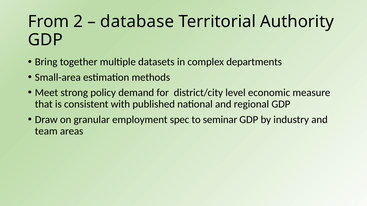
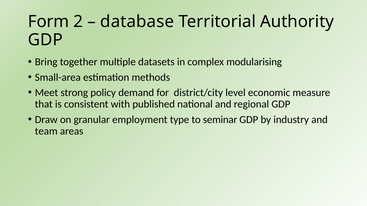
From: From -> Form (49, 22)
departments: departments -> modularising (254, 62)
spec: spec -> type (180, 120)
